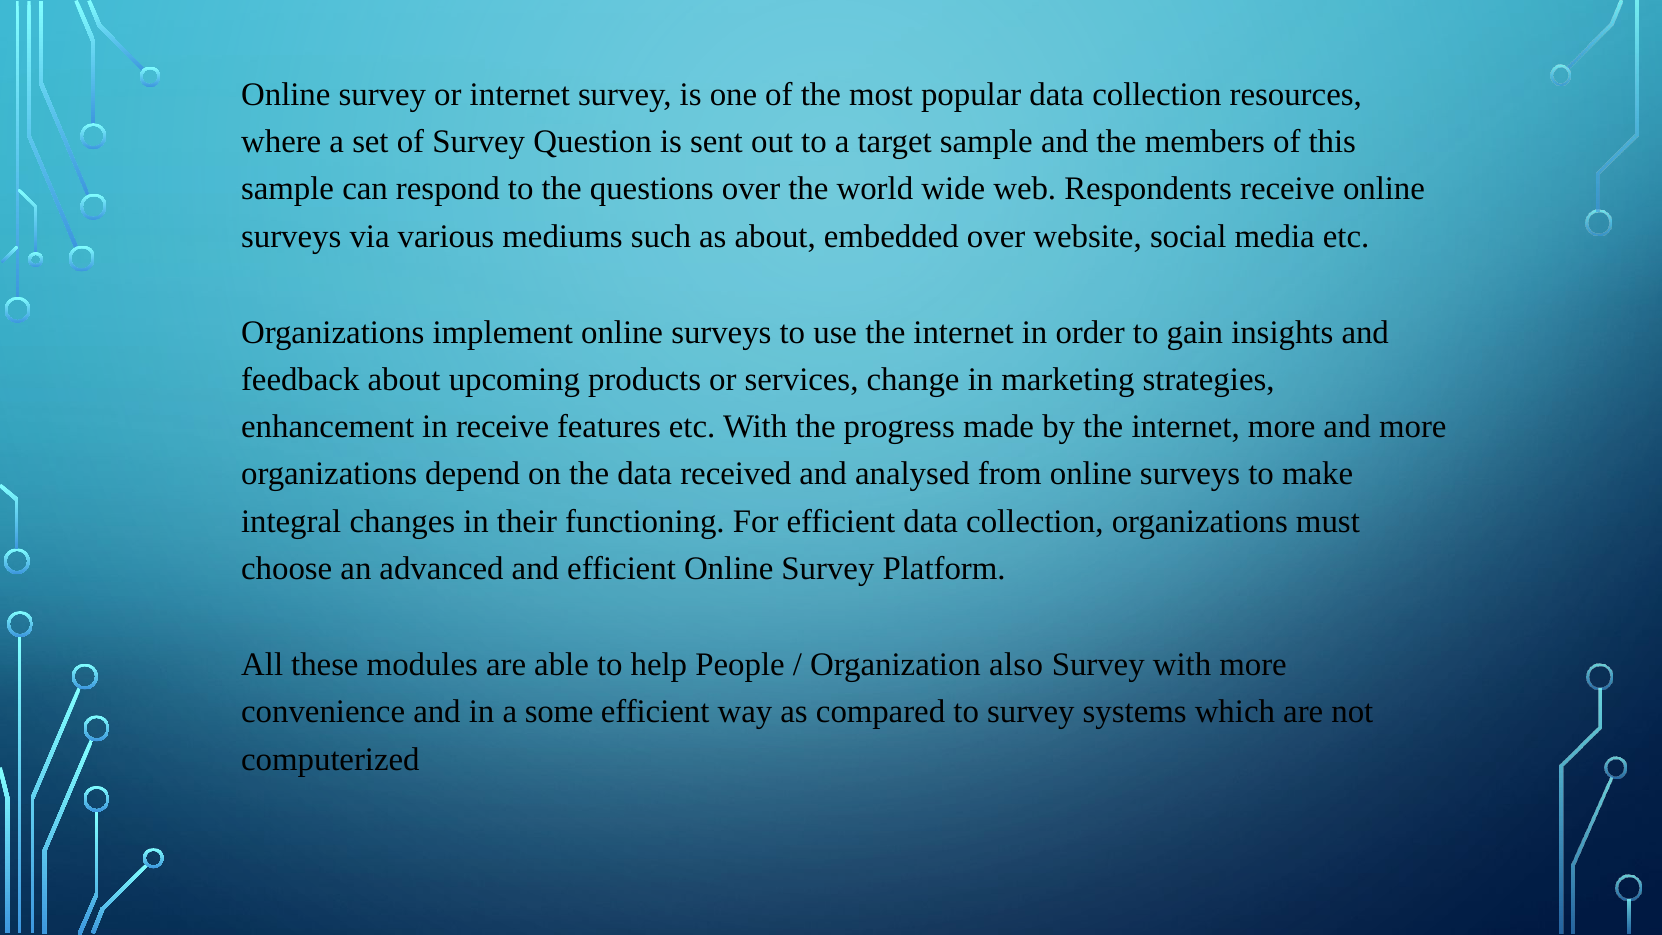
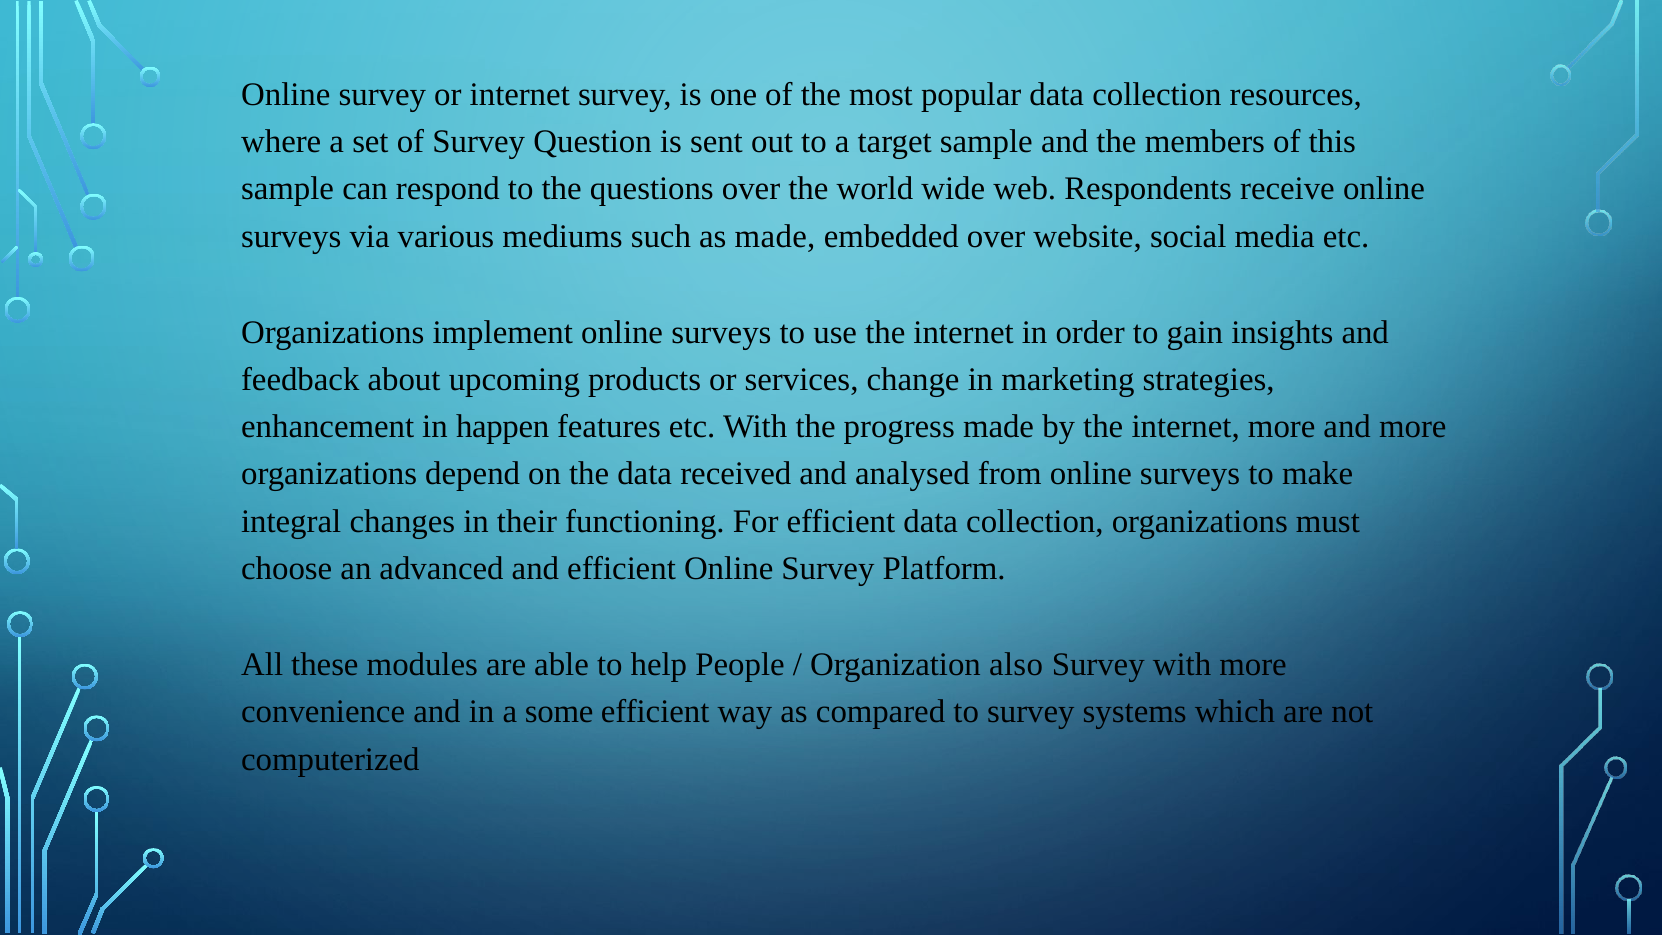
as about: about -> made (775, 236)
in receive: receive -> happen (503, 427)
